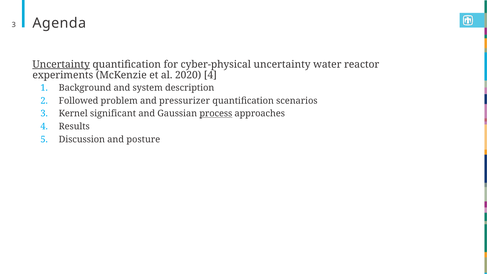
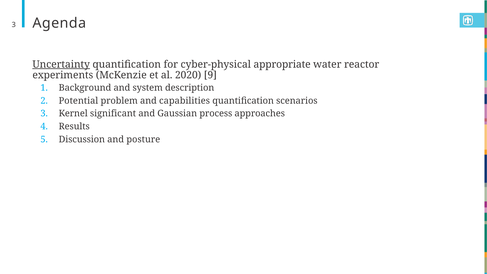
cyber-physical uncertainty: uncertainty -> appropriate (282, 64)
2020 4: 4 -> 9 (210, 75)
Followed: Followed -> Potential (78, 101)
pressurizer: pressurizer -> capabilities (185, 101)
process underline: present -> none (216, 114)
